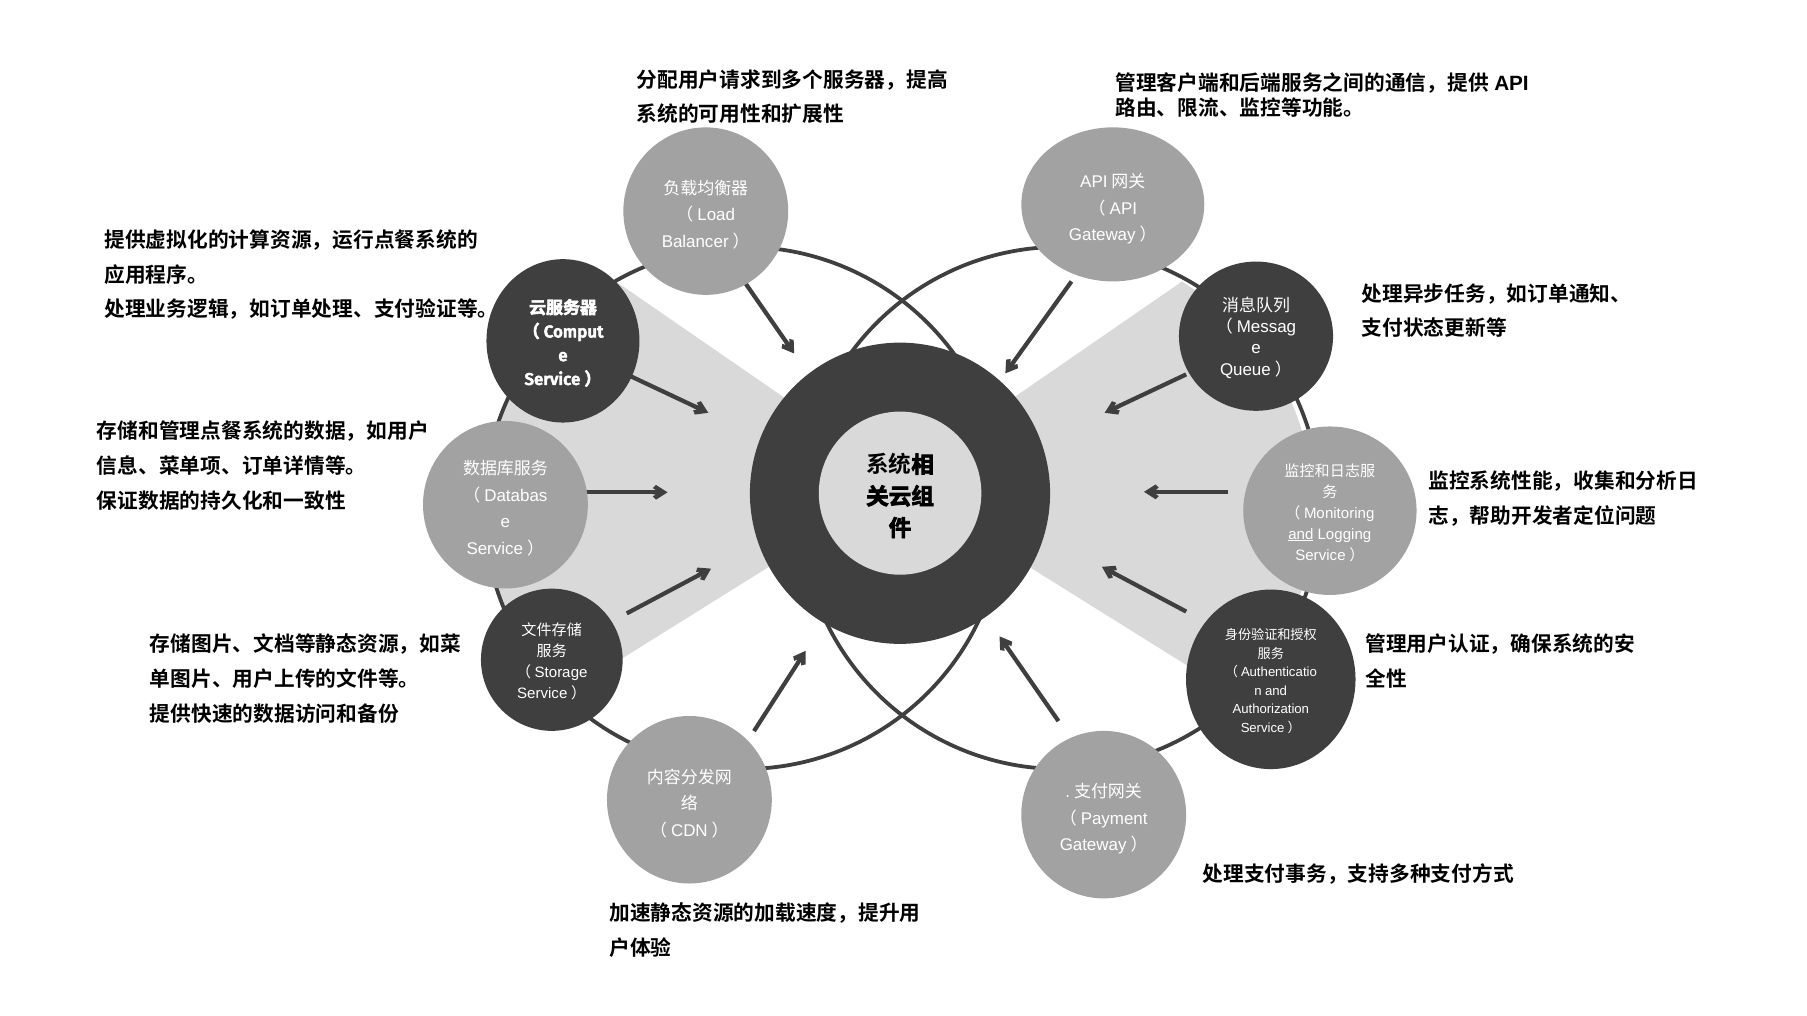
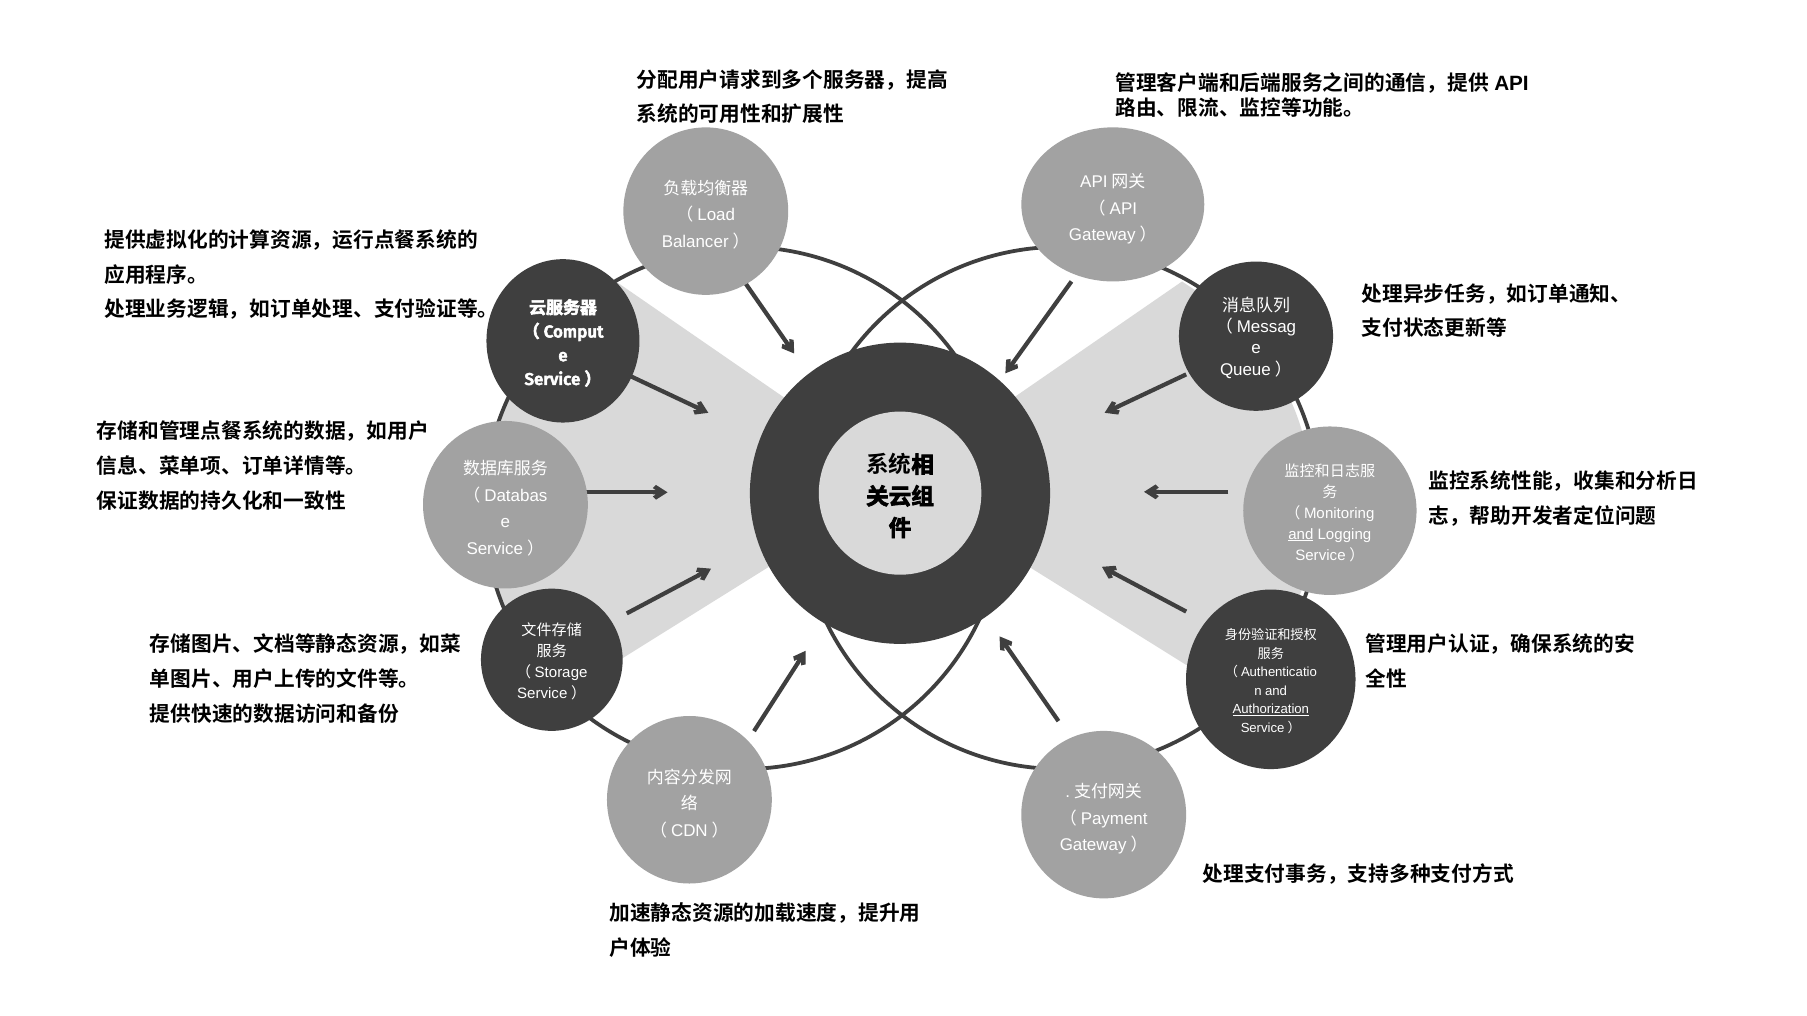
Authorization underline: none -> present (1271, 710)
